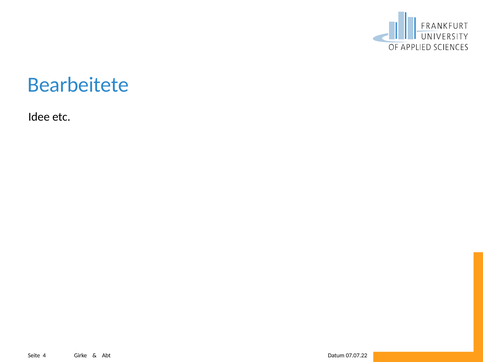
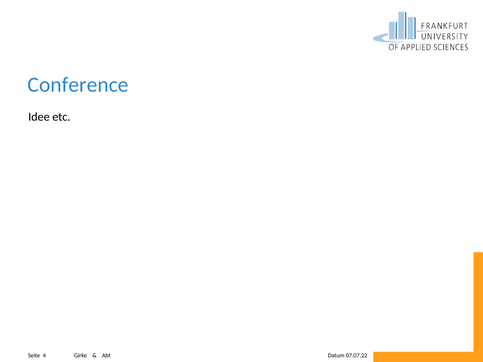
Bearbeitete: Bearbeitete -> Conference (78, 85)
